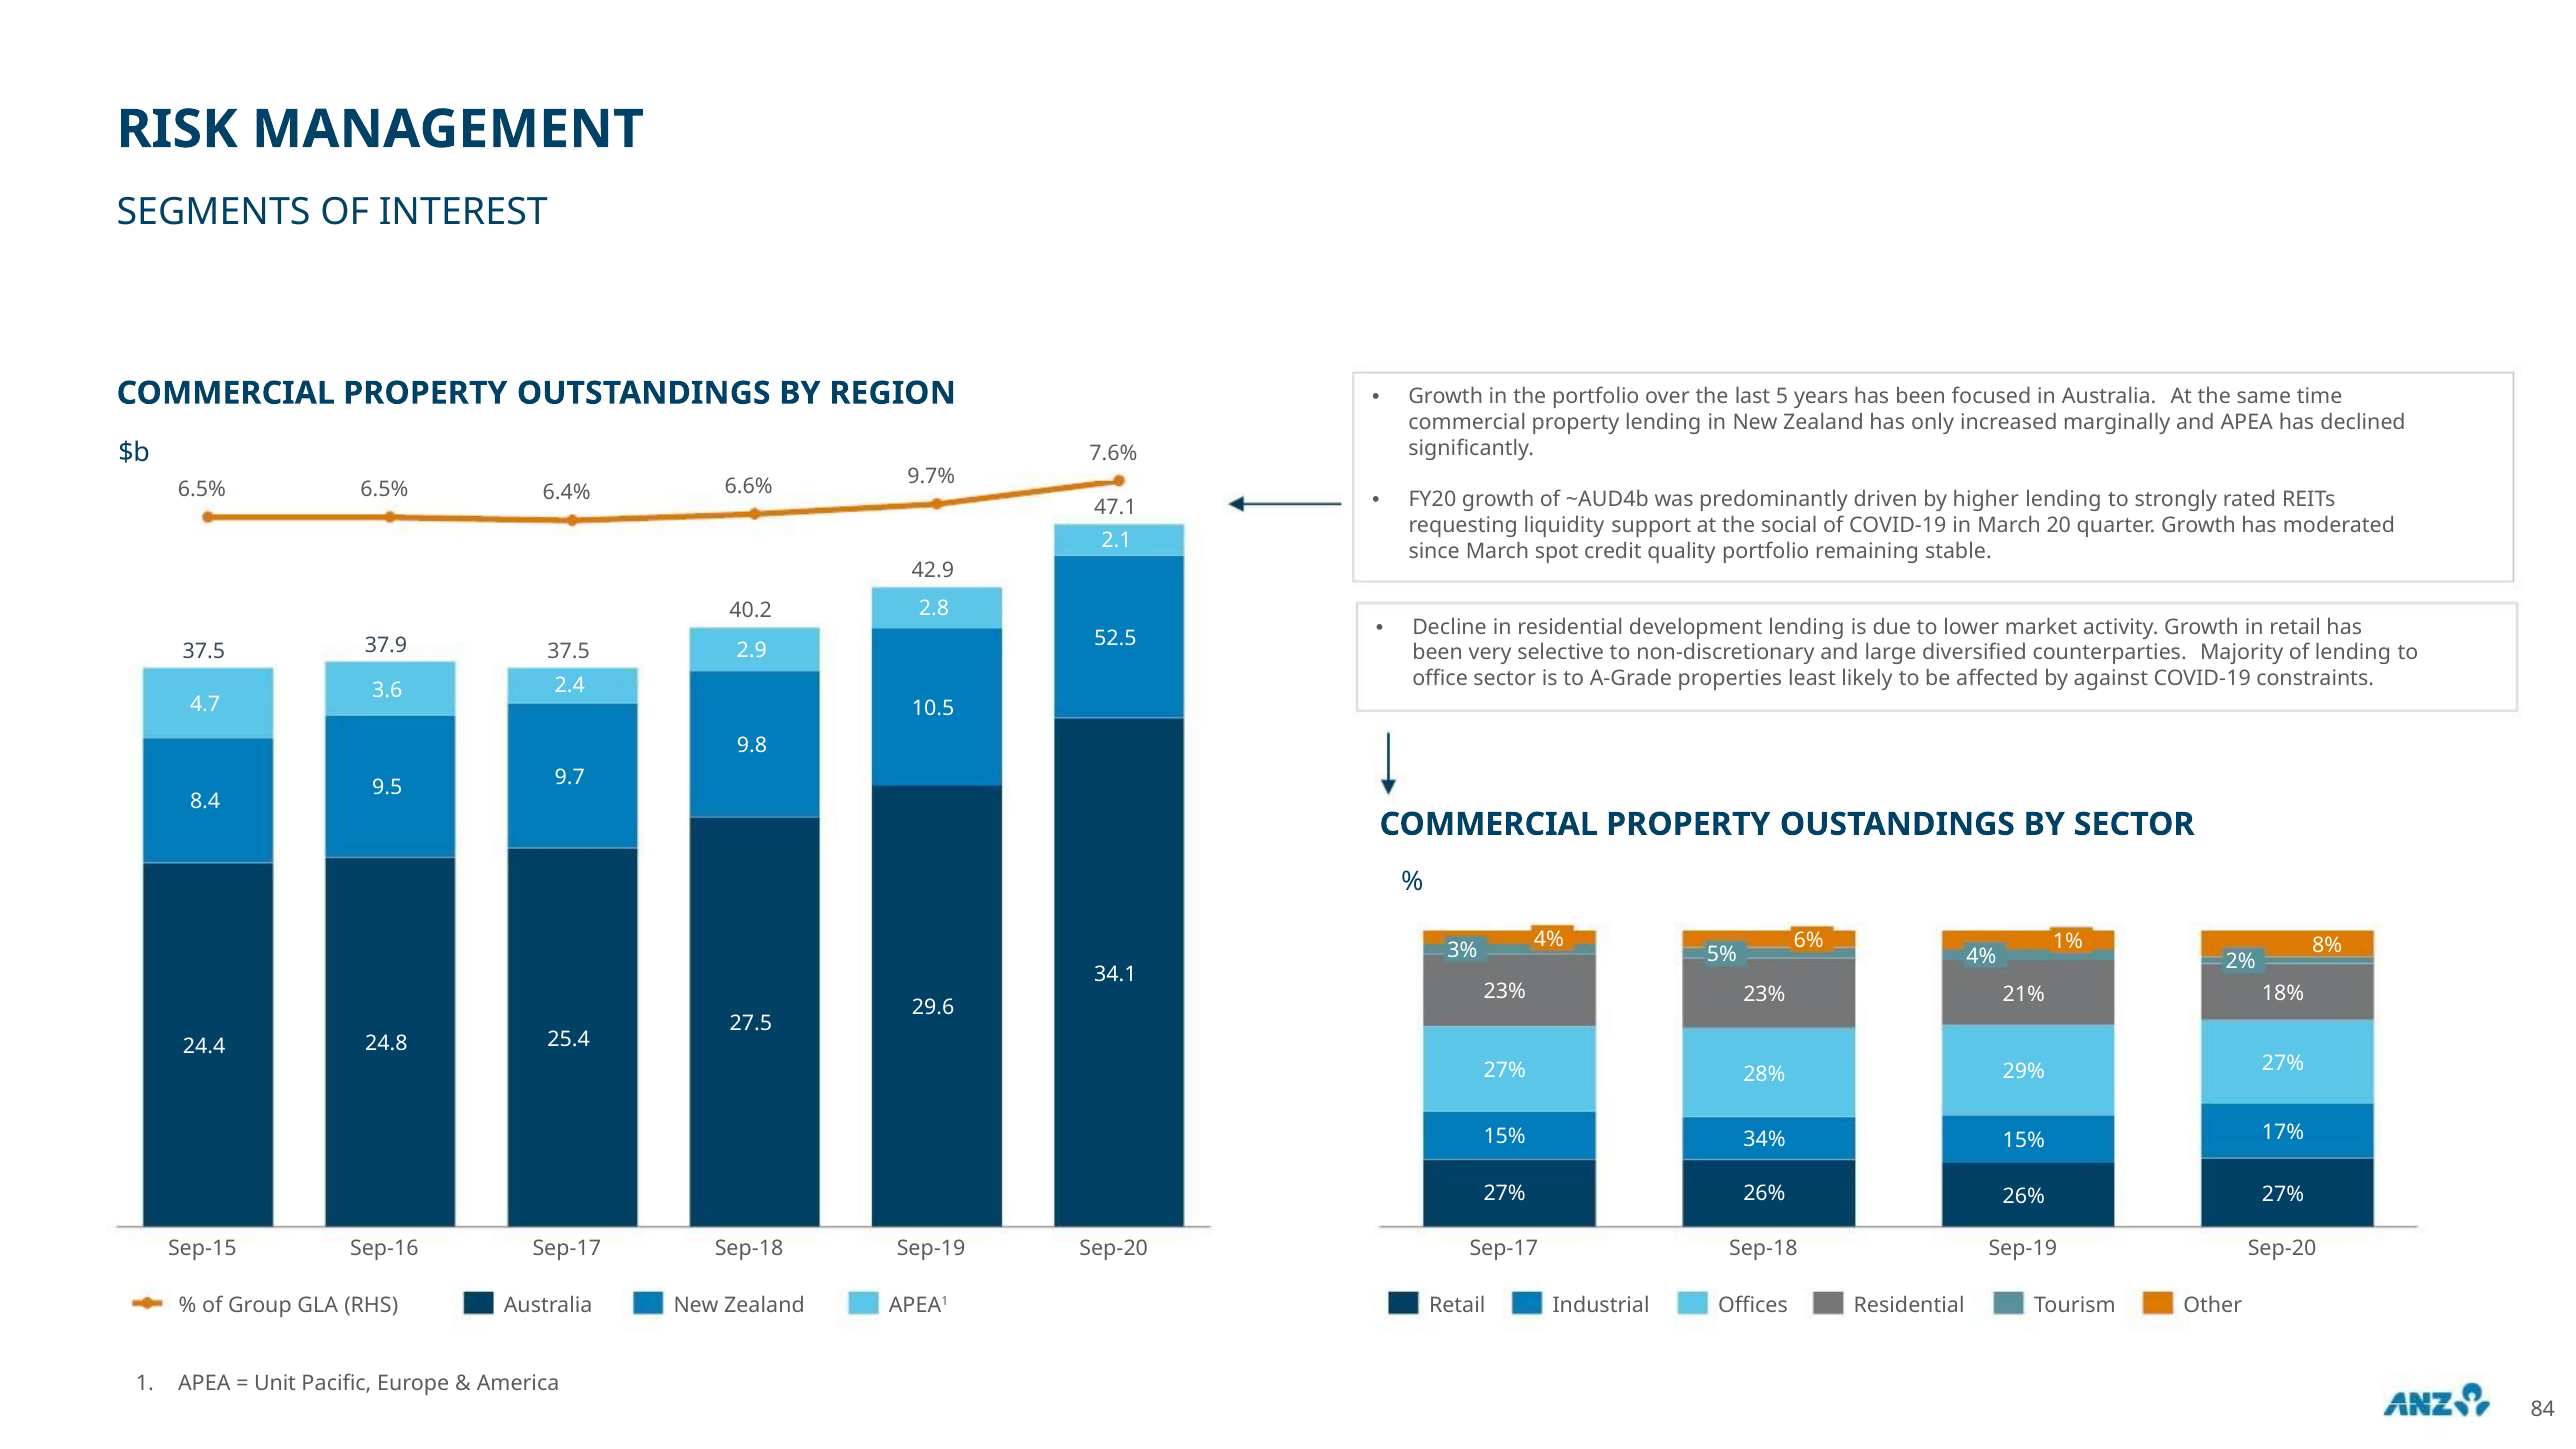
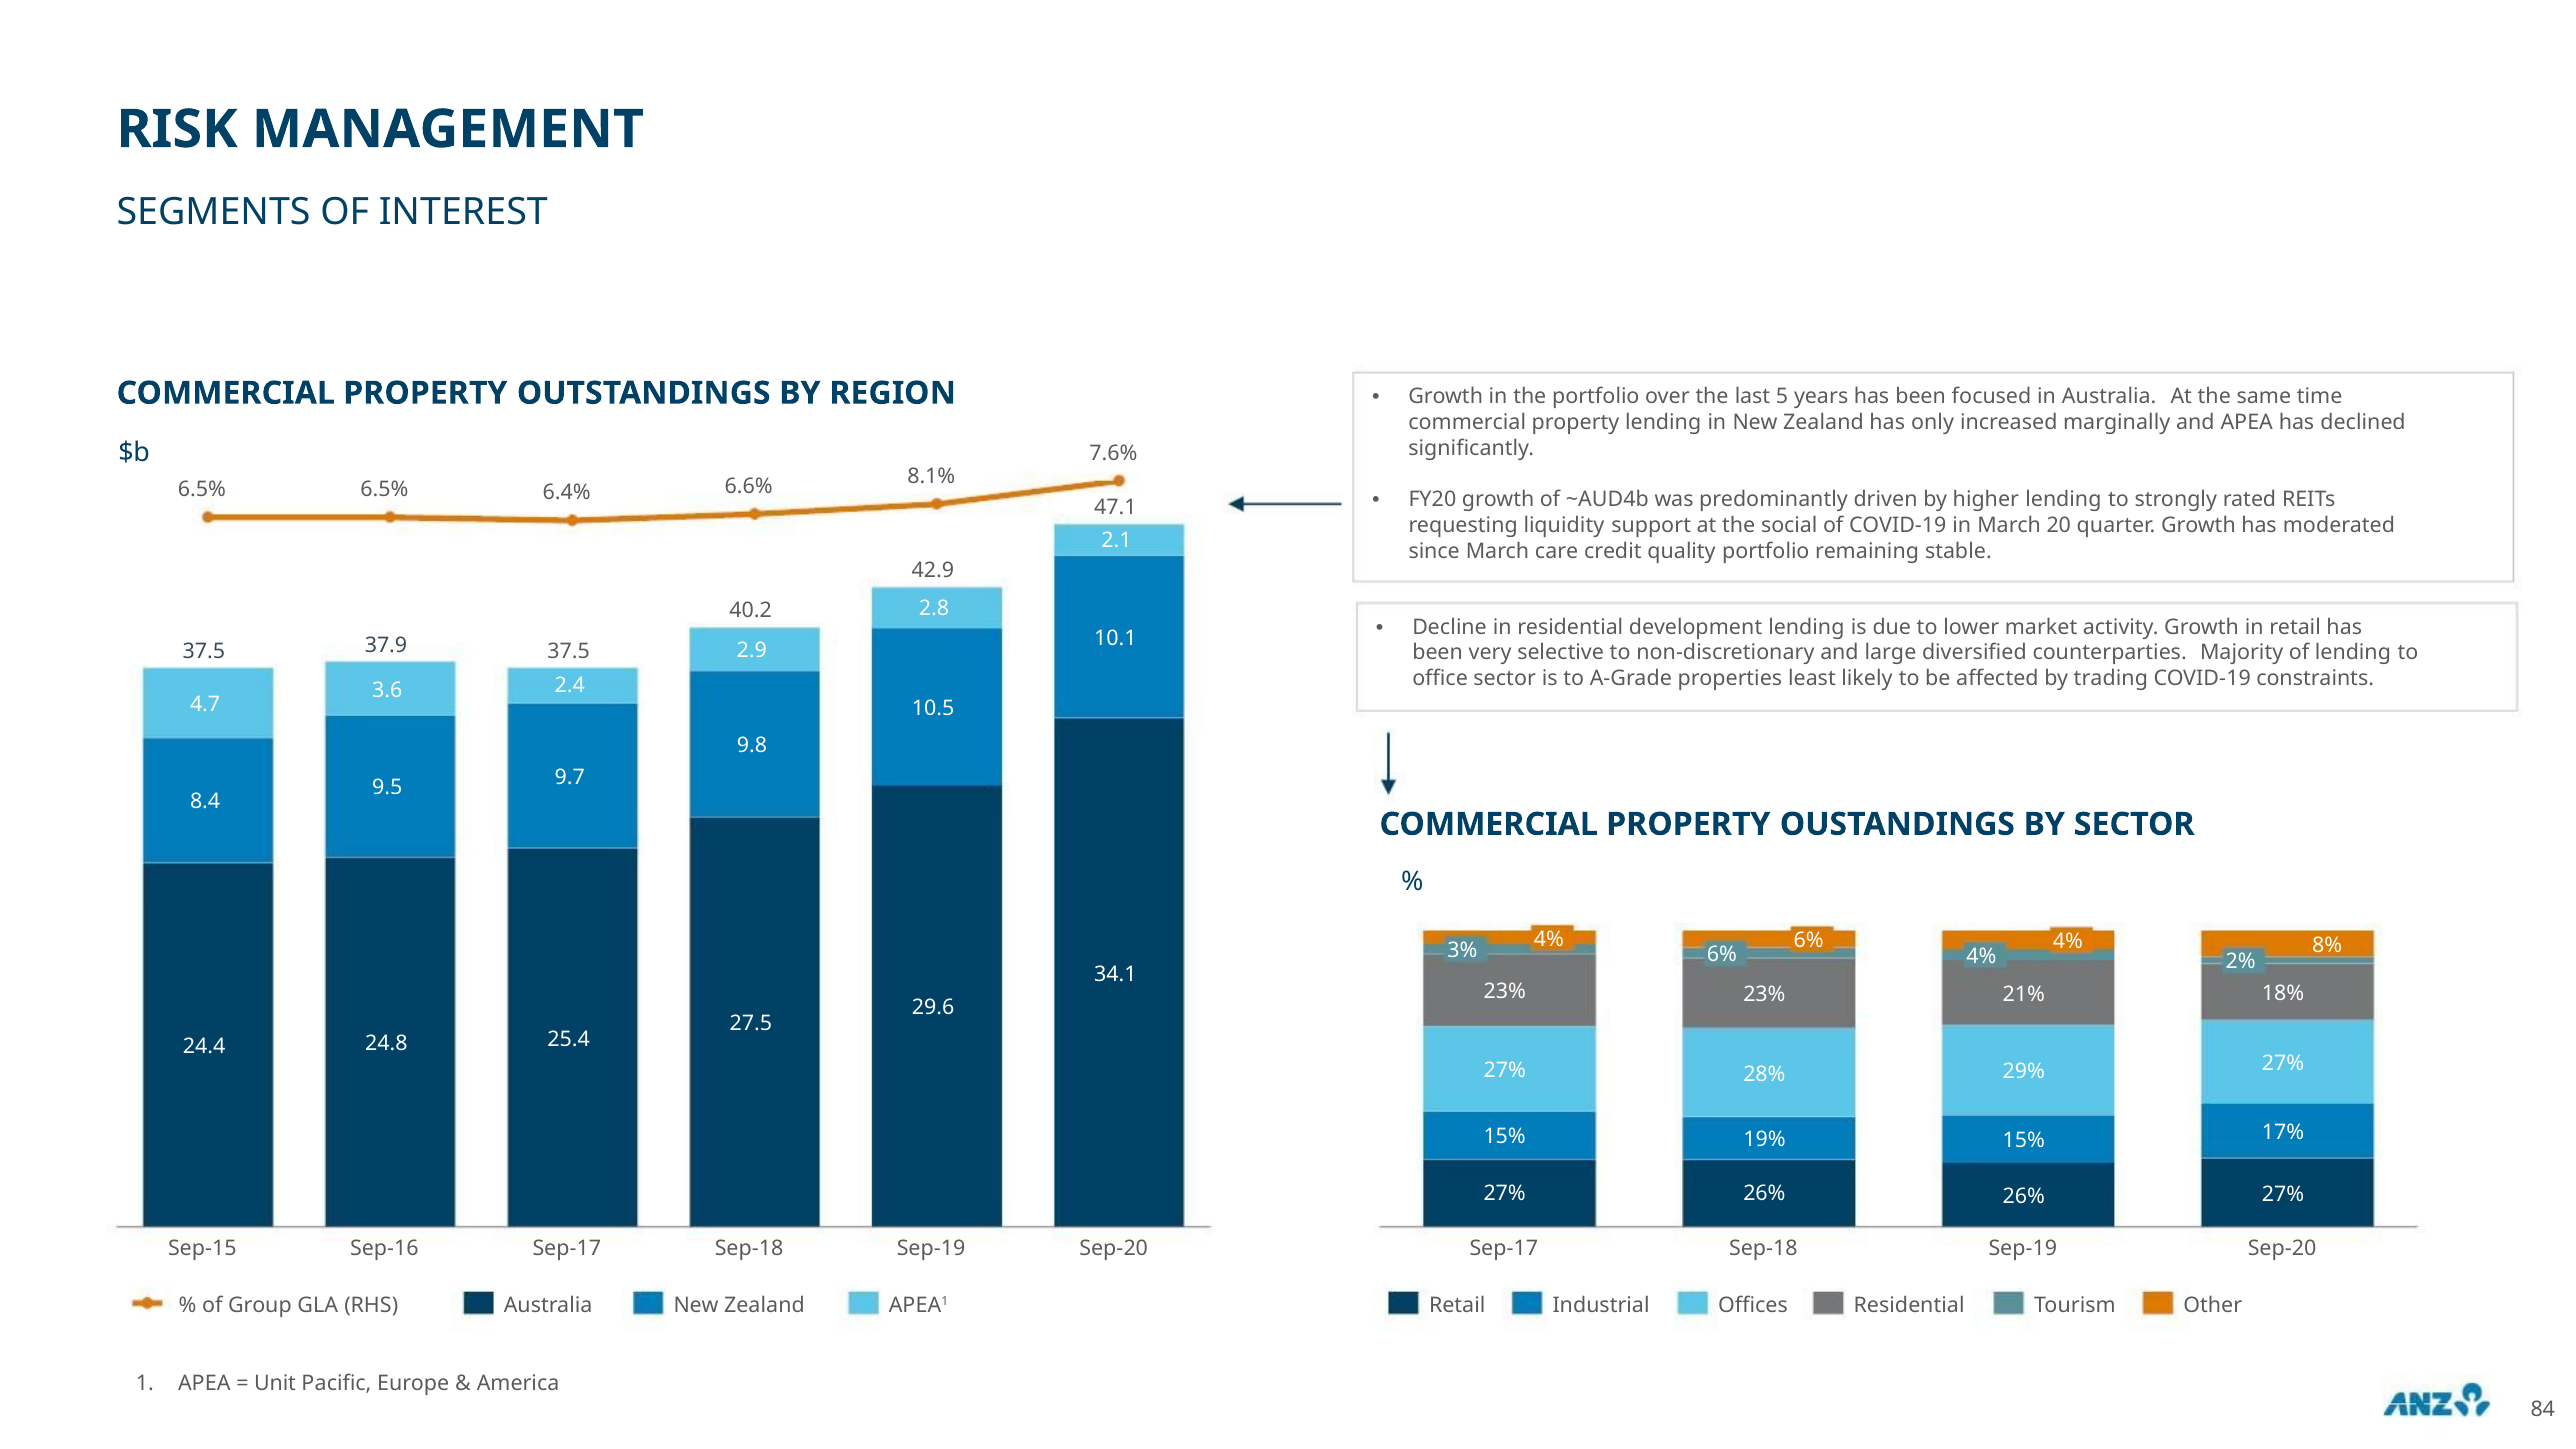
9.7%: 9.7% -> 8.1% (931, 476)
spot: spot -> care (1557, 551)
52.5: 52.5 -> 10.1 (1115, 639)
against: against -> trading (2111, 679)
4% 6% 1%: 1% -> 4% (2068, 941)
3% 5%: 5% -> 6% (1722, 955)
34%: 34% -> 19% (1764, 1140)
